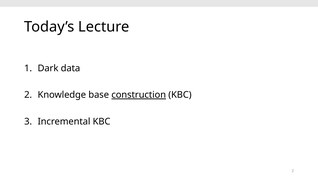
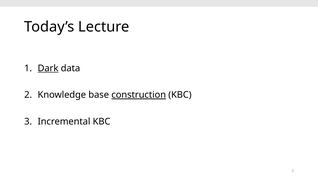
Dark underline: none -> present (48, 68)
